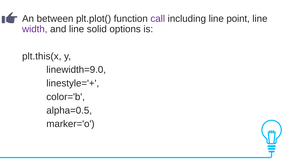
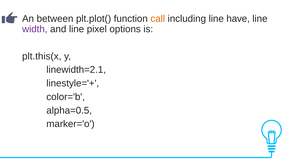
call colour: purple -> orange (158, 19)
point: point -> have (238, 19)
solid: solid -> pixel (97, 29)
linewidth=9.0: linewidth=9.0 -> linewidth=2.1 (76, 70)
